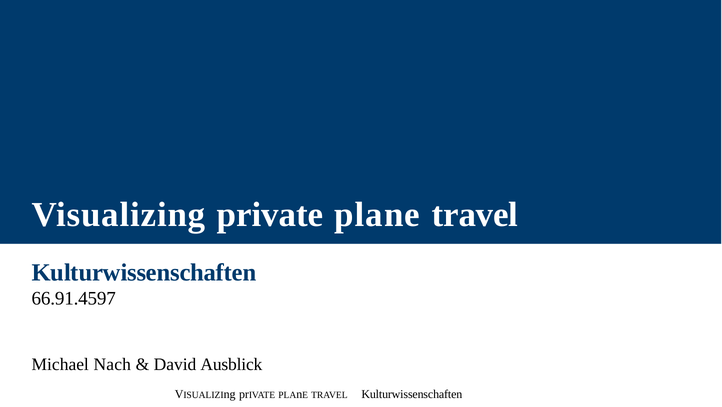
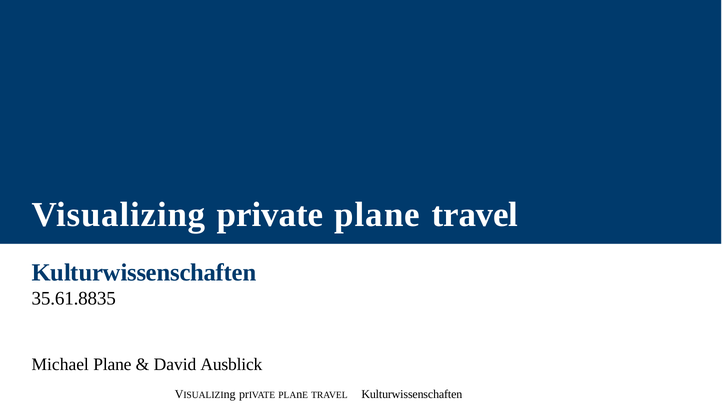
66.91.4597: 66.91.4597 -> 35.61.8835 (74, 298)
Michael Nach: Nach -> Plane (112, 364)
